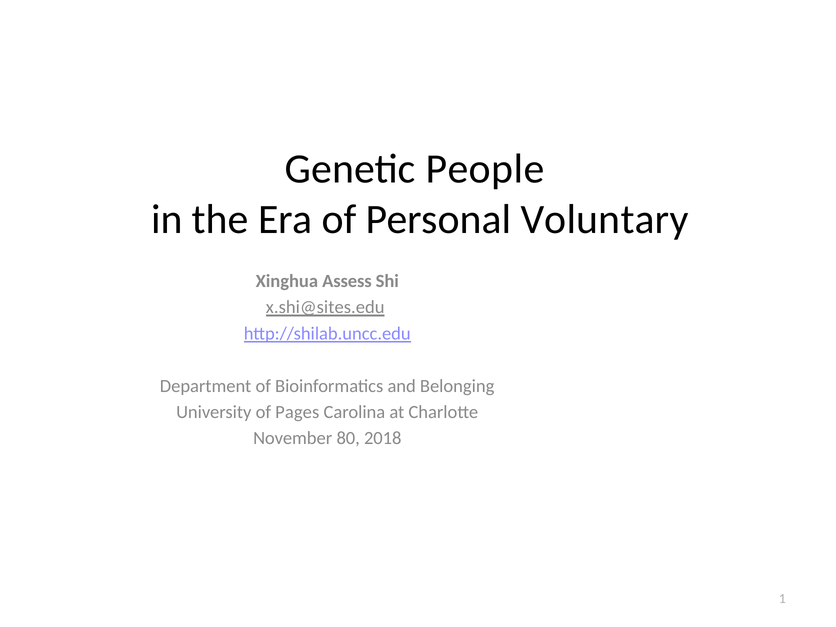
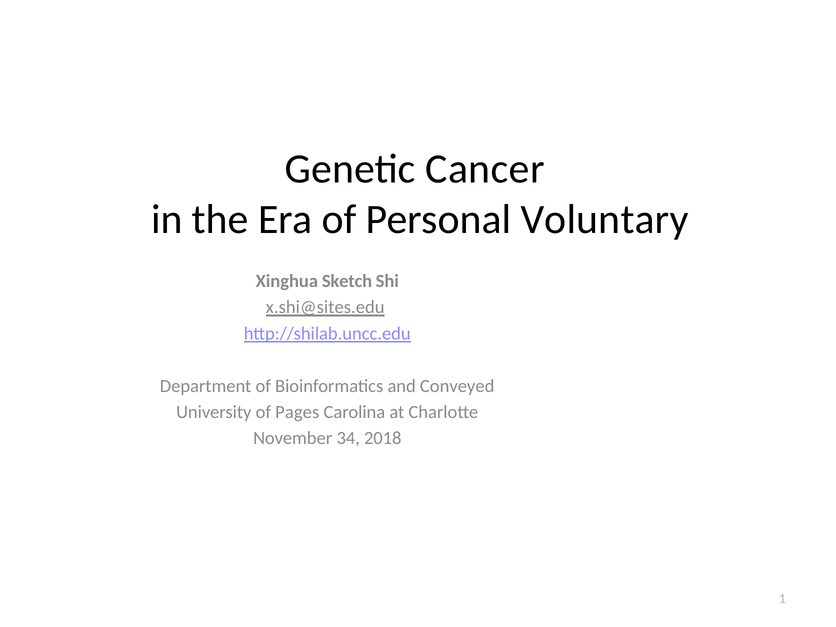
People: People -> Cancer (485, 169)
Assess: Assess -> Sketch (347, 281)
Belonging: Belonging -> Conveyed (457, 386)
80: 80 -> 34 (348, 438)
